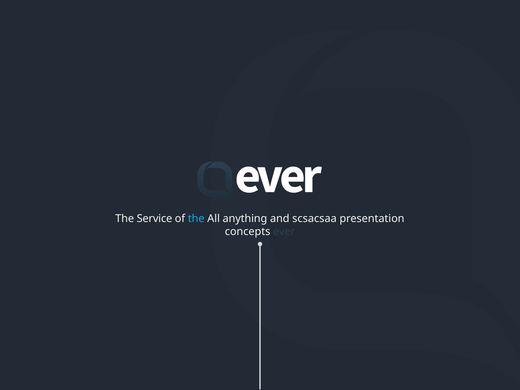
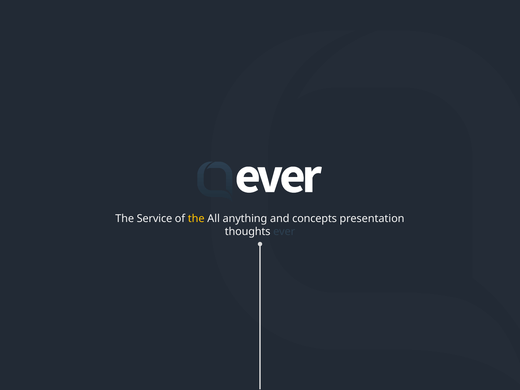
the colour: light blue -> yellow (196, 219)
scsacsaa: scsacsaa -> concepts (315, 219)
concepts: concepts -> thoughts (248, 232)
